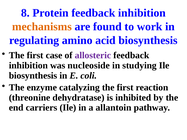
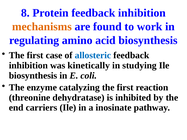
allosteric colour: purple -> blue (93, 55)
nucleoside: nucleoside -> kinetically (89, 66)
allantoin: allantoin -> inosinate (114, 108)
